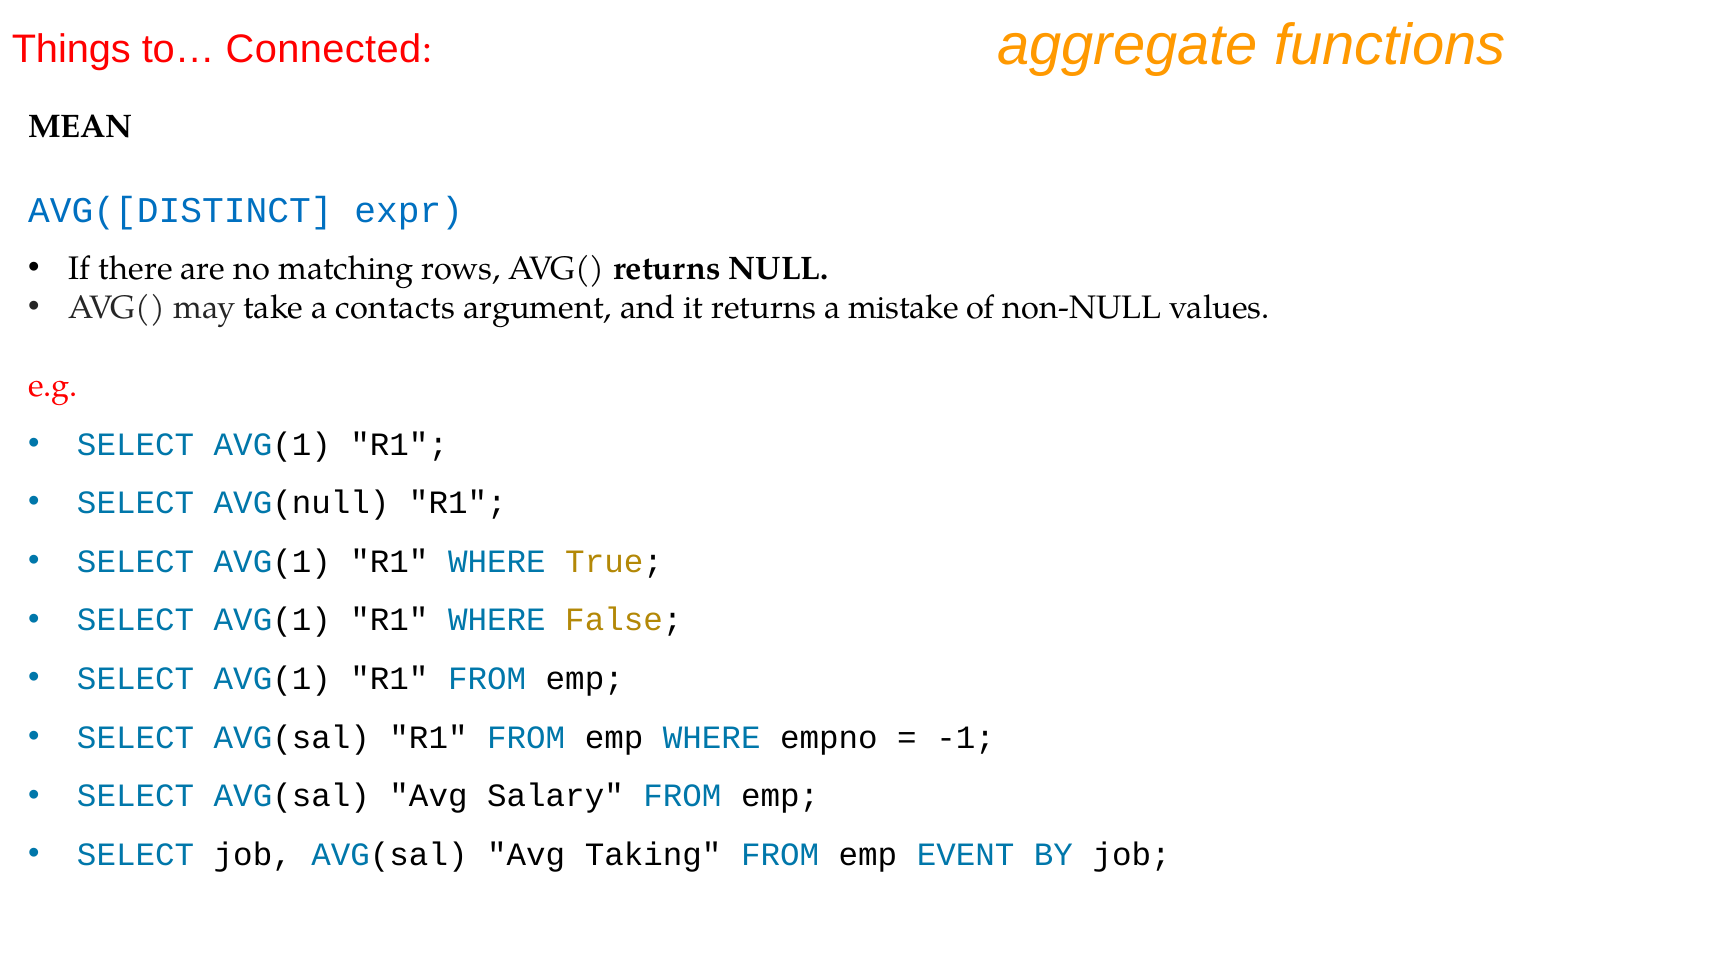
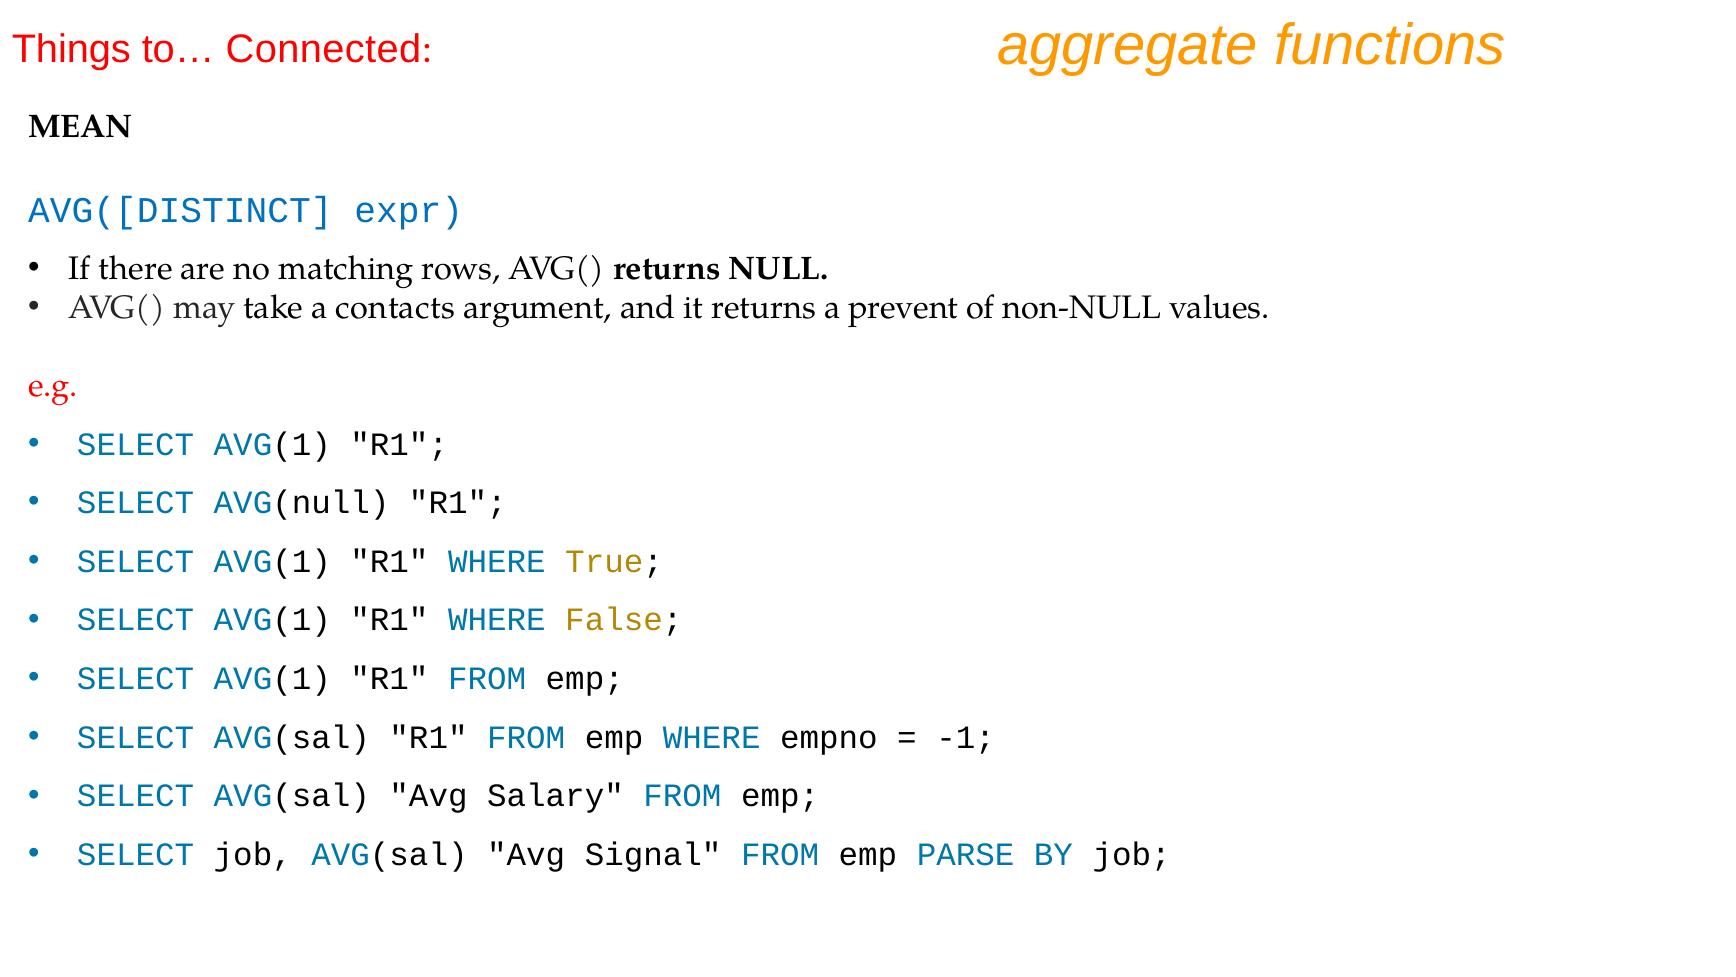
mistake: mistake -> prevent (903, 307)
Taking: Taking -> Signal (653, 854)
EVENT: EVENT -> PARSE (966, 854)
